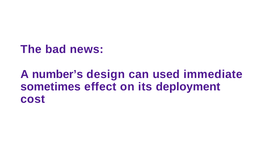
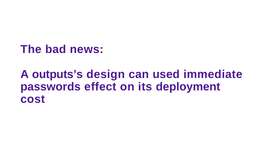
number’s: number’s -> outputs’s (58, 74)
sometimes: sometimes -> passwords (51, 87)
